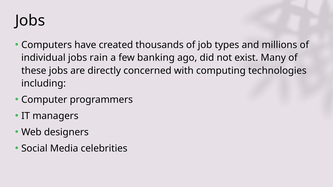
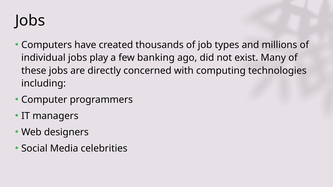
rain: rain -> play (99, 58)
